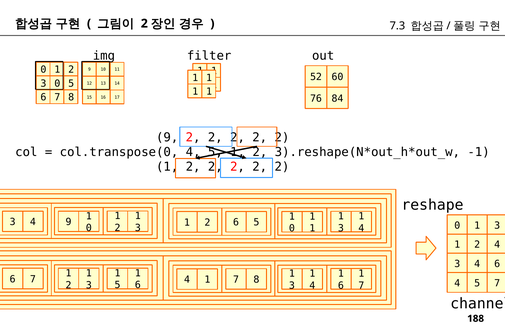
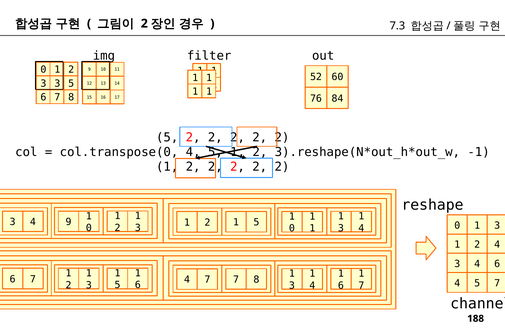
3 0: 0 -> 3 (57, 83)
9: 9 -> 5 (167, 137)
6: 6 -> 1 (236, 222)
1: 1 -> 7 (207, 279)
